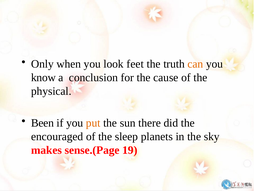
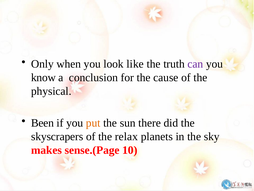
feet: feet -> like (135, 64)
can colour: orange -> purple (195, 64)
encouraged: encouraged -> skyscrapers (57, 136)
sleep: sleep -> relax (126, 136)
19: 19 -> 10 (130, 150)
